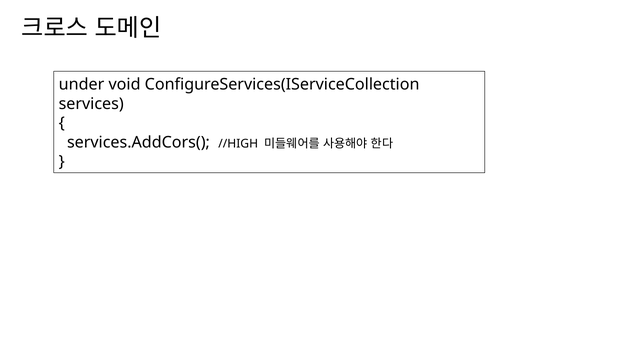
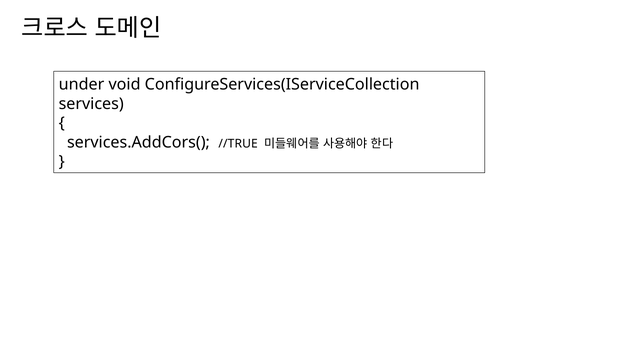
//HIGH: //HIGH -> //TRUE (238, 144)
